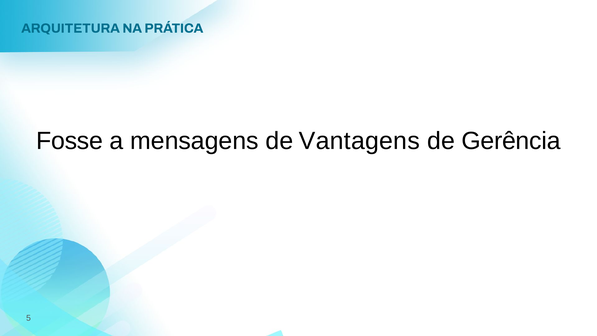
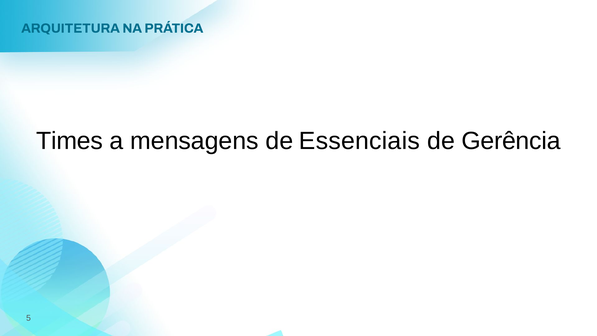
Fosse: Fosse -> Times (70, 141)
Vantagens: Vantagens -> Essenciais (359, 141)
